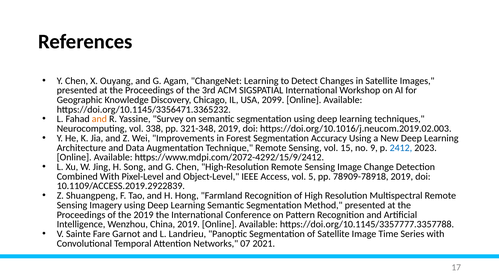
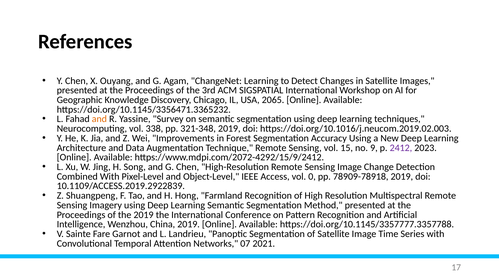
2099: 2099 -> 2065 (273, 100)
2412 colour: blue -> purple (401, 148)
5: 5 -> 0 (312, 177)
